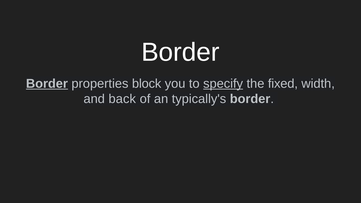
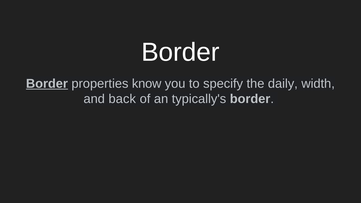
block: block -> know (147, 84)
specify underline: present -> none (223, 84)
fixed: fixed -> daily (283, 84)
